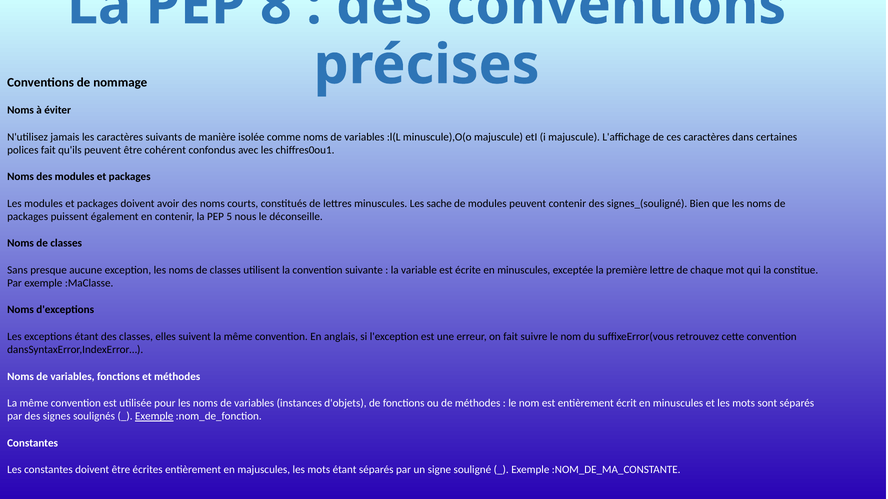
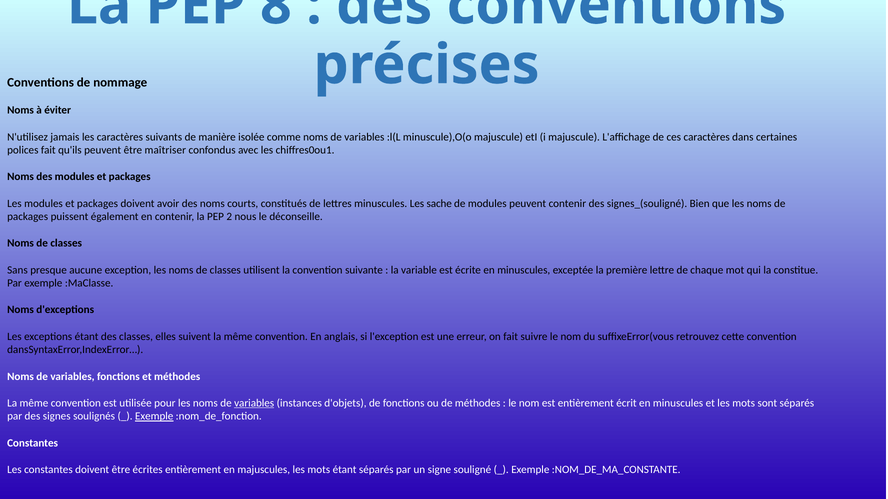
cohérent: cohérent -> maîtriser (165, 150)
5: 5 -> 2 (229, 217)
variables underline: none -> present (254, 403)
